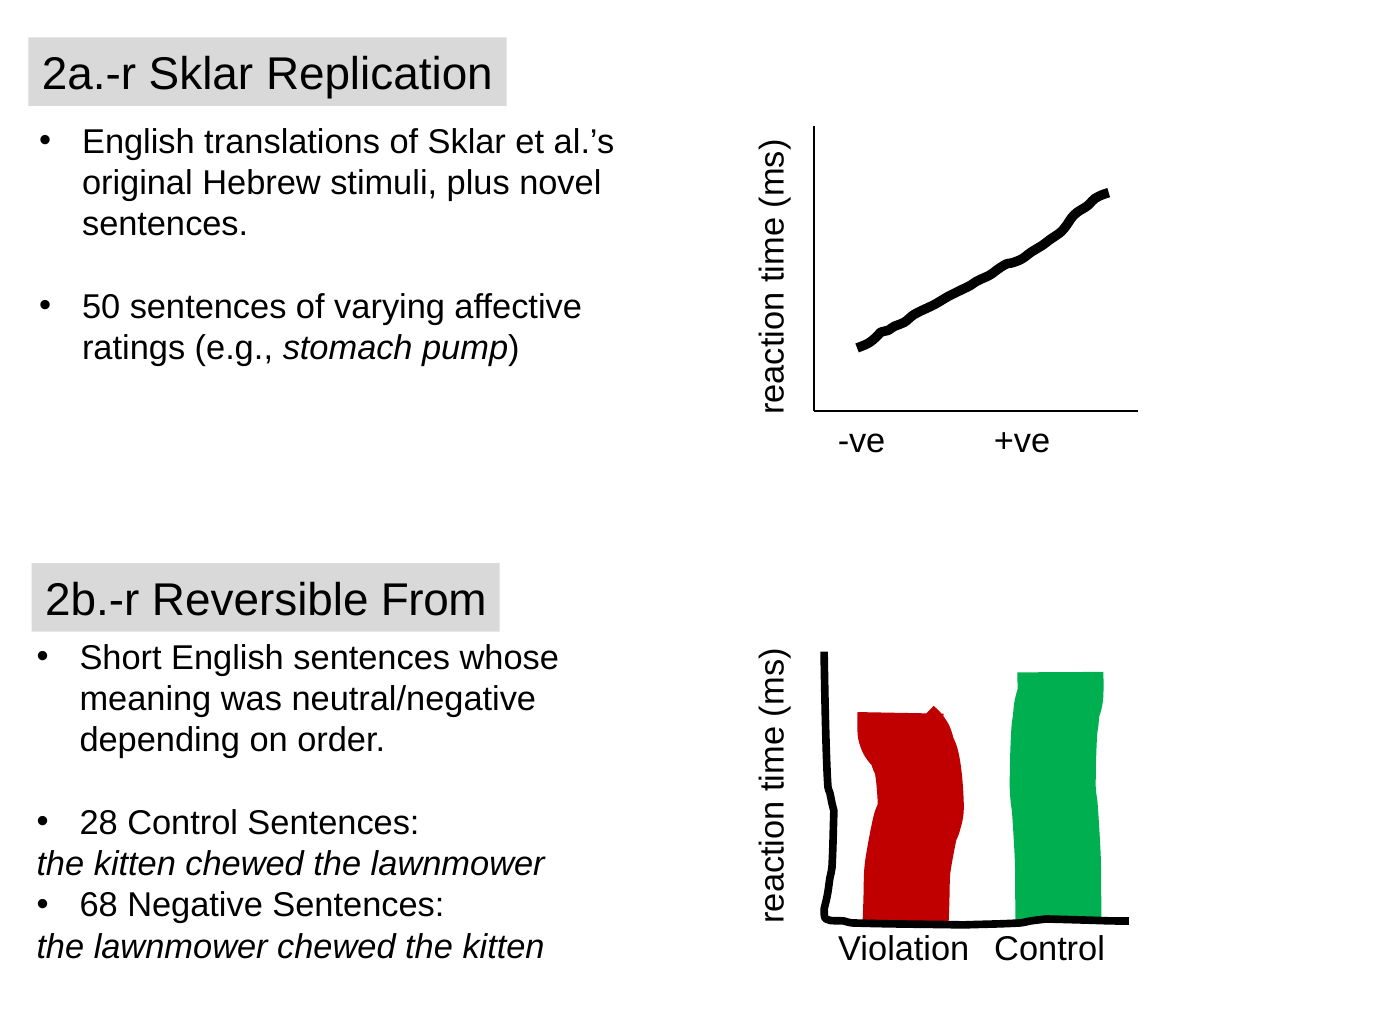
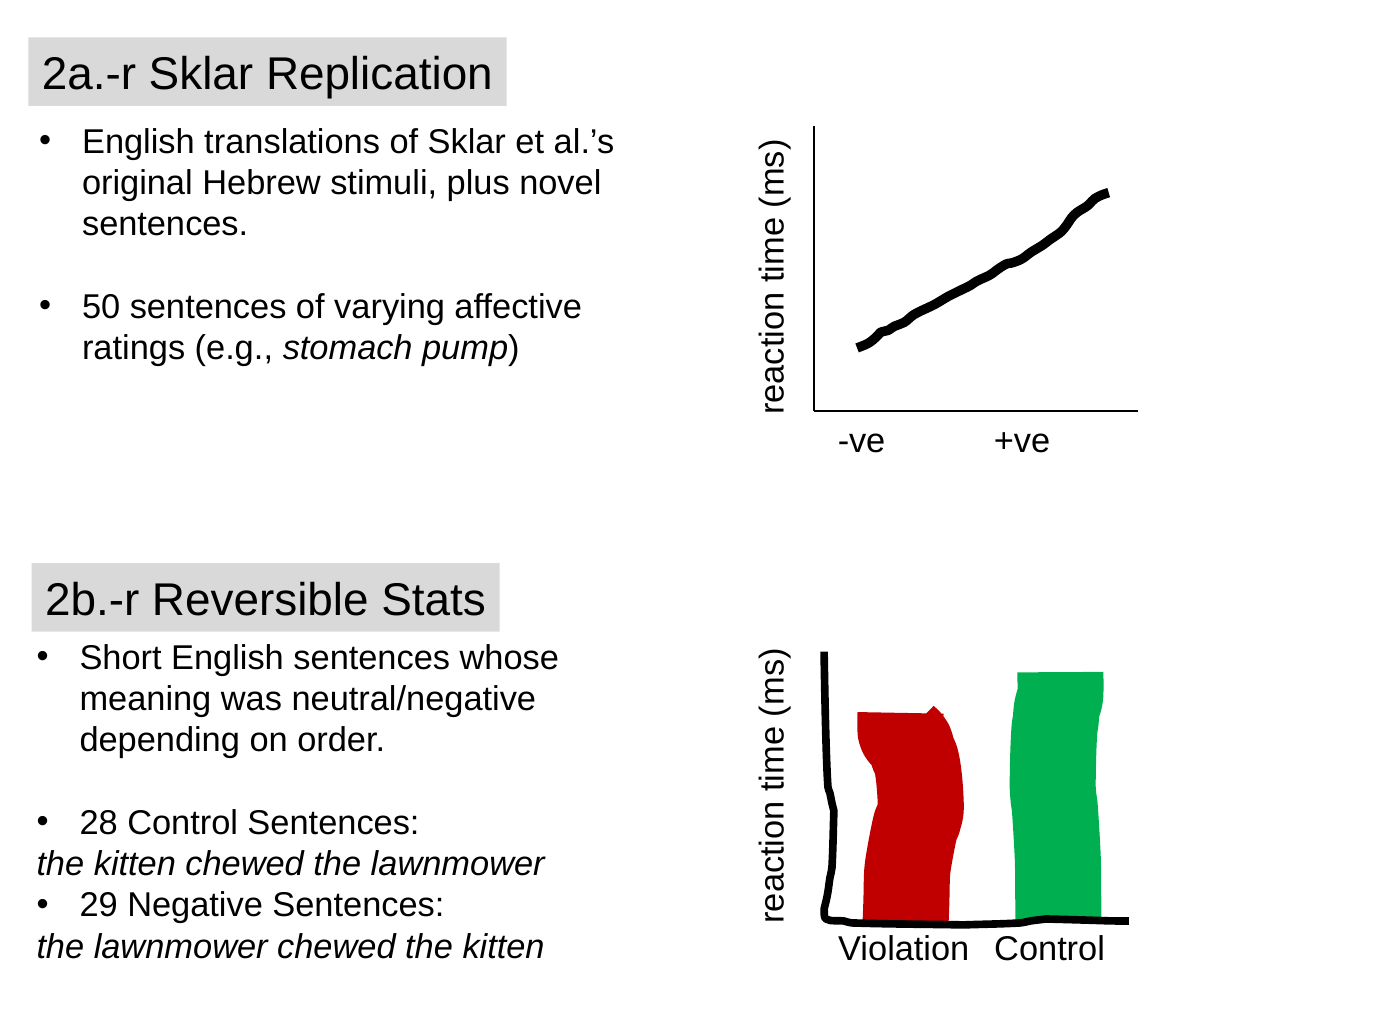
From: From -> Stats (434, 601)
68: 68 -> 29 (99, 906)
